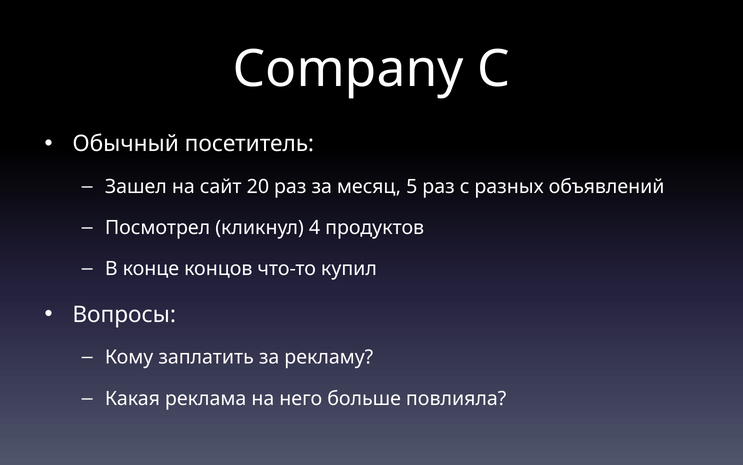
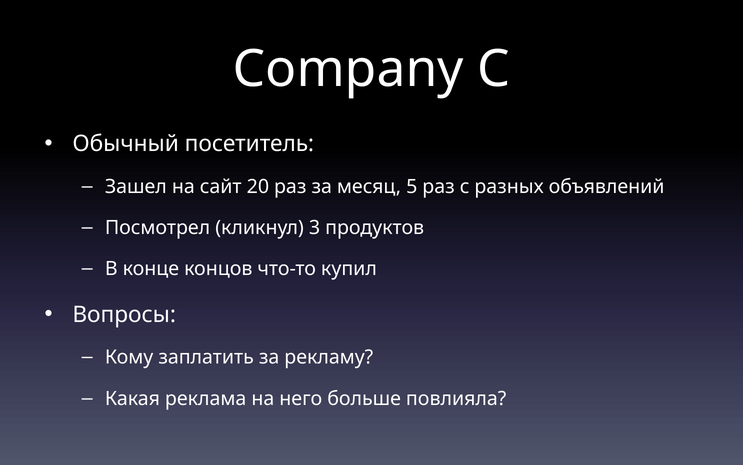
4: 4 -> 3 (315, 227)
